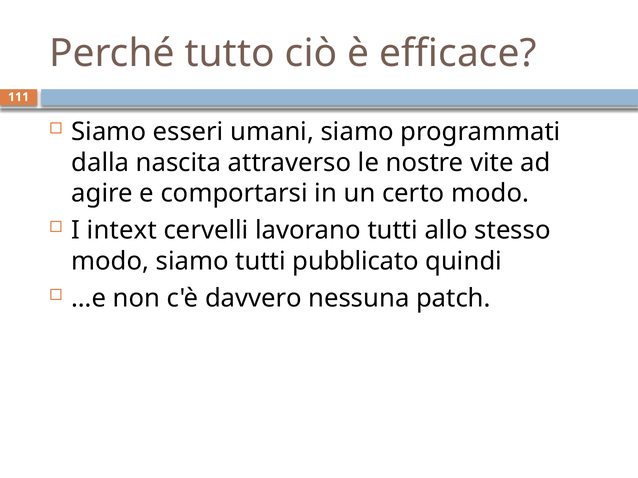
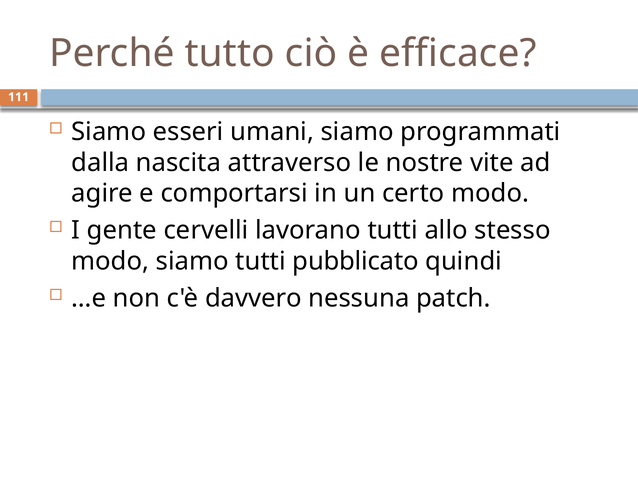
intext: intext -> gente (122, 231)
